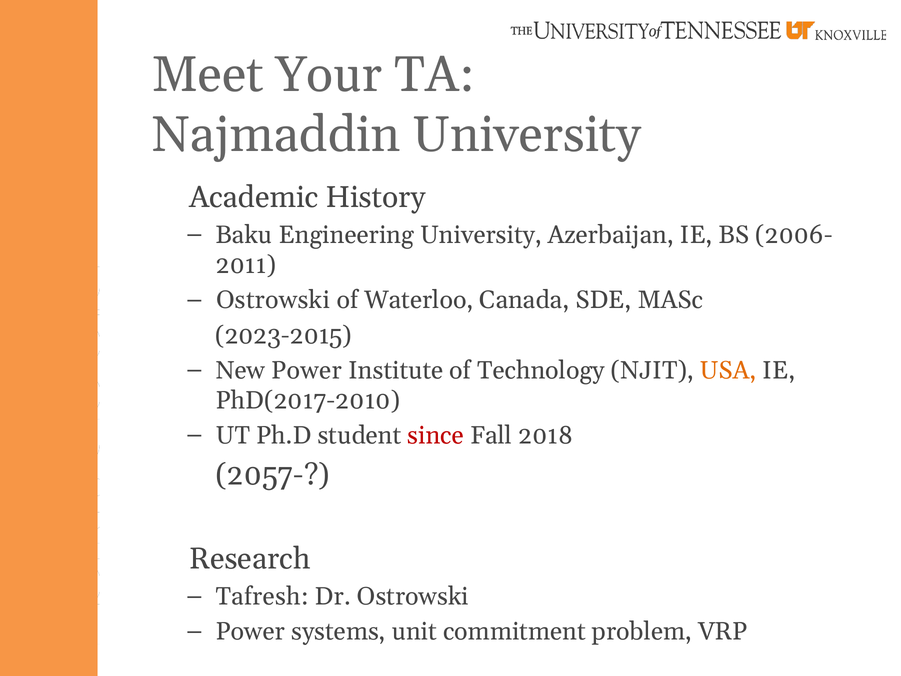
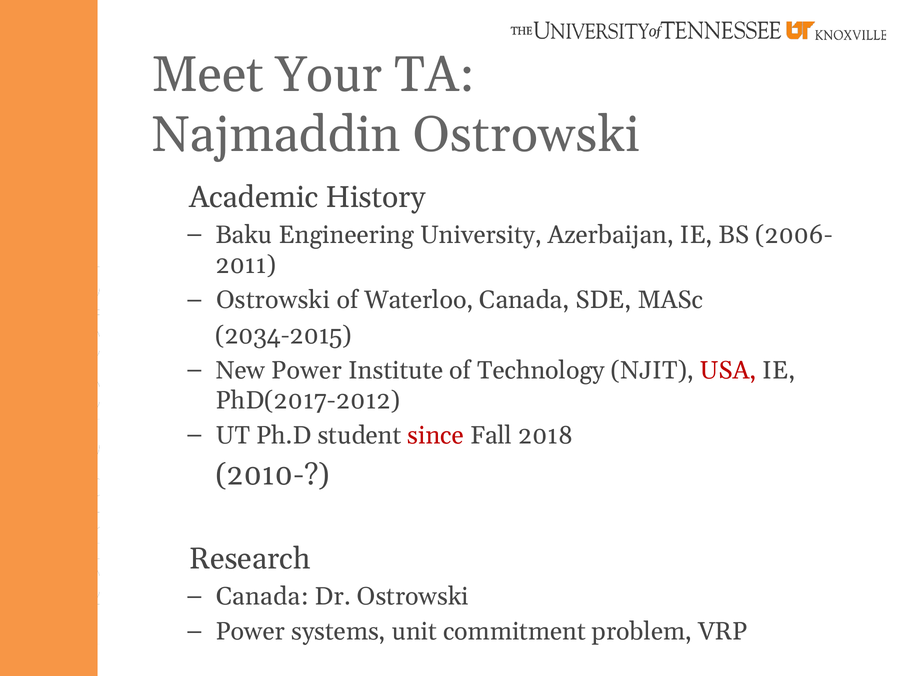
Najmaddin University: University -> Ostrowski (526, 135)
2023-2015: 2023-2015 -> 2034-2015 (283, 335)
USA colour: orange -> red (728, 370)
PhD(2017-2010: PhD(2017-2010 -> PhD(2017-2012 (308, 400)
2057-: 2057- -> 2010- (273, 475)
Tafresh: Tafresh -> Canada (262, 596)
